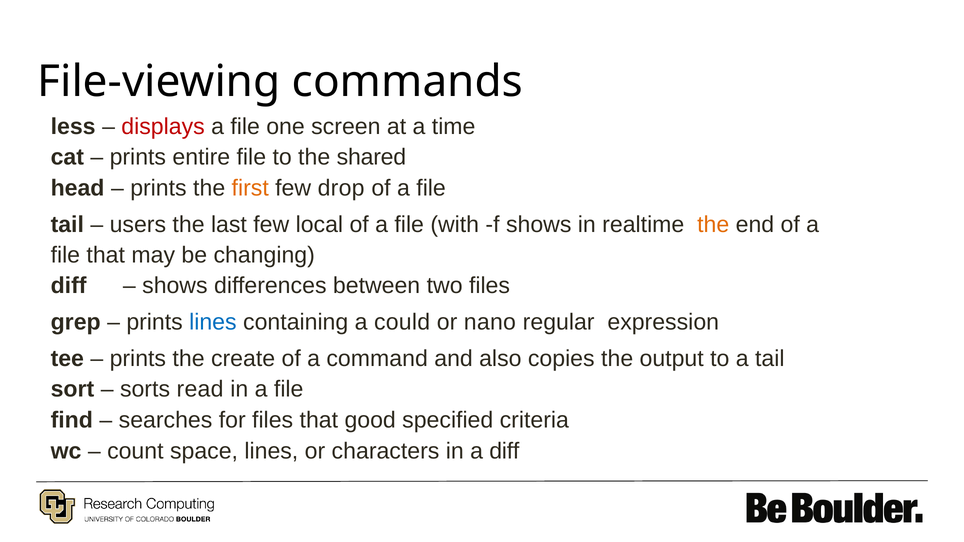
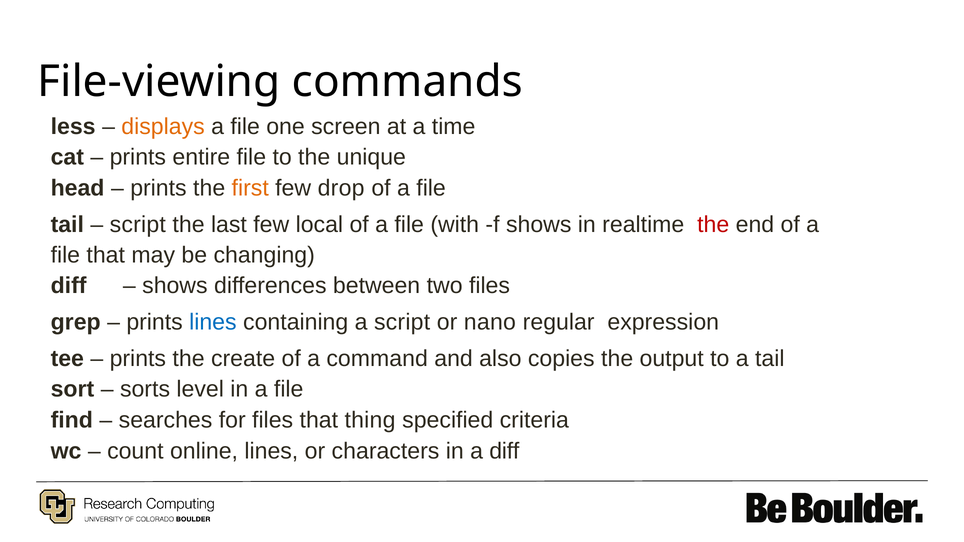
displays colour: red -> orange (163, 126)
shared: shared -> unique (371, 157)
users: users -> script (138, 225)
the colour: orange -> red (713, 225)
a could: could -> script (402, 322)
read: read -> level (200, 389)
good: good -> thing (370, 420)
space: space -> online (204, 451)
